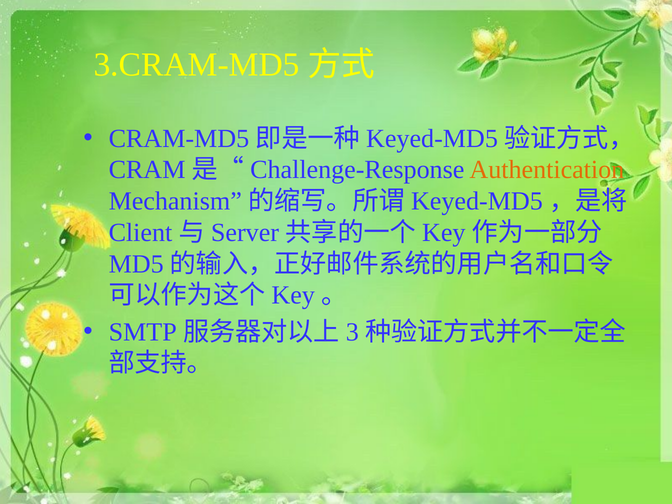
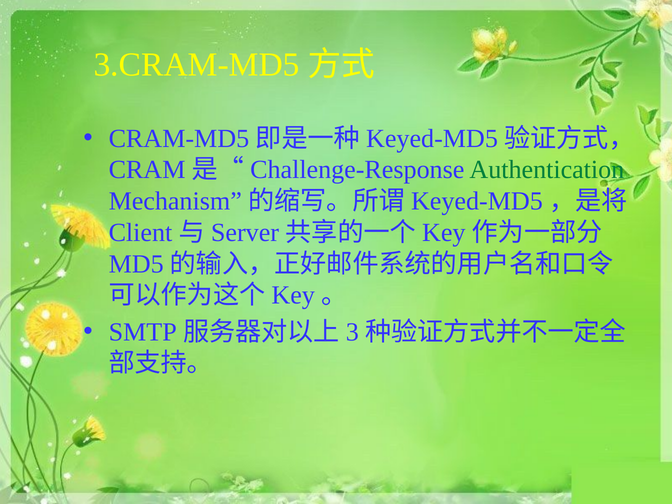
Authentication colour: orange -> green (547, 170)
